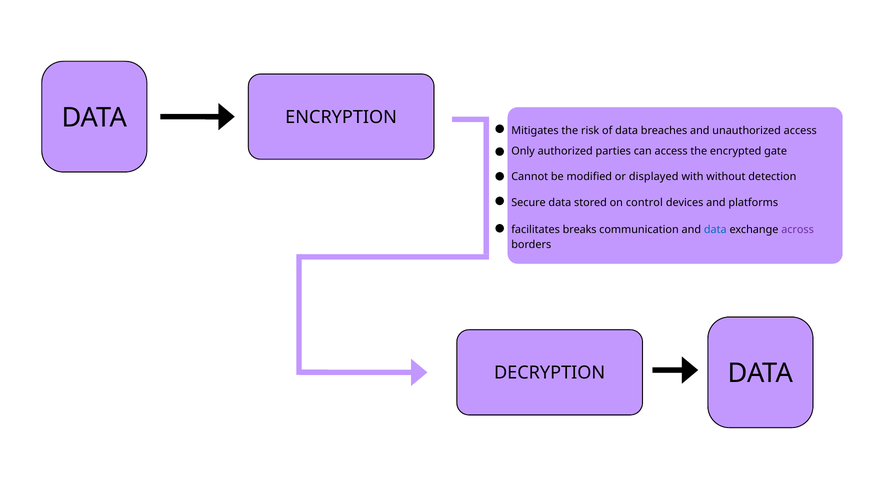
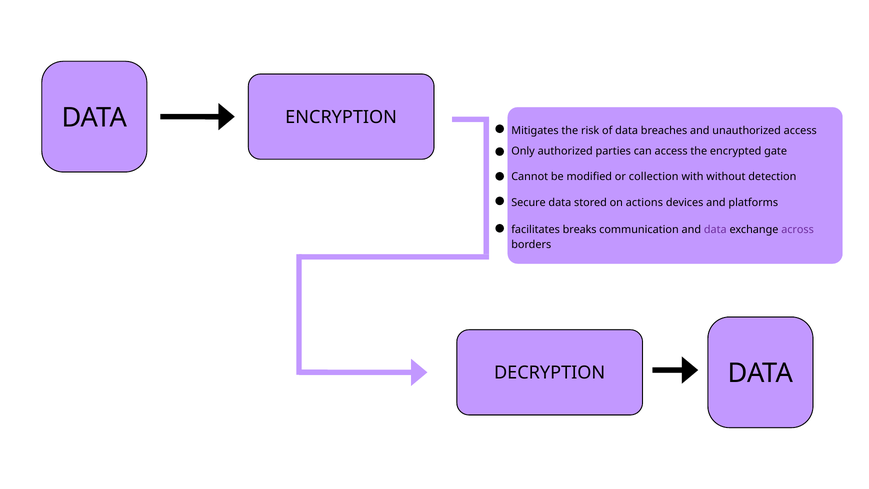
displayed: displayed -> collection (654, 177)
control: control -> actions (644, 202)
data colour: blue -> purple (715, 230)
